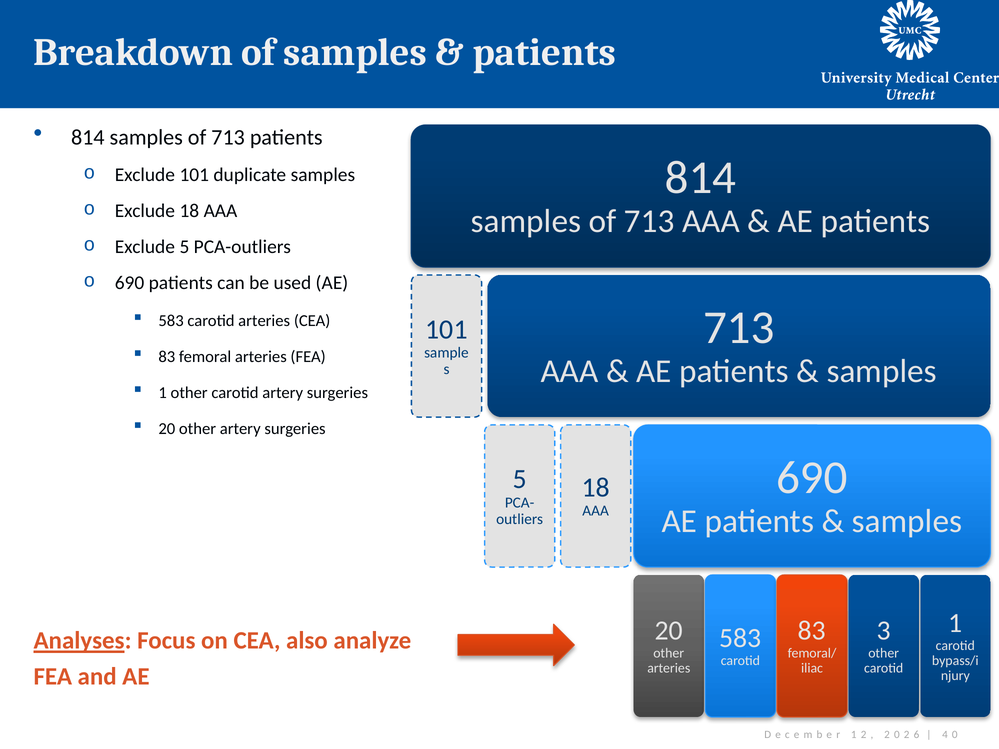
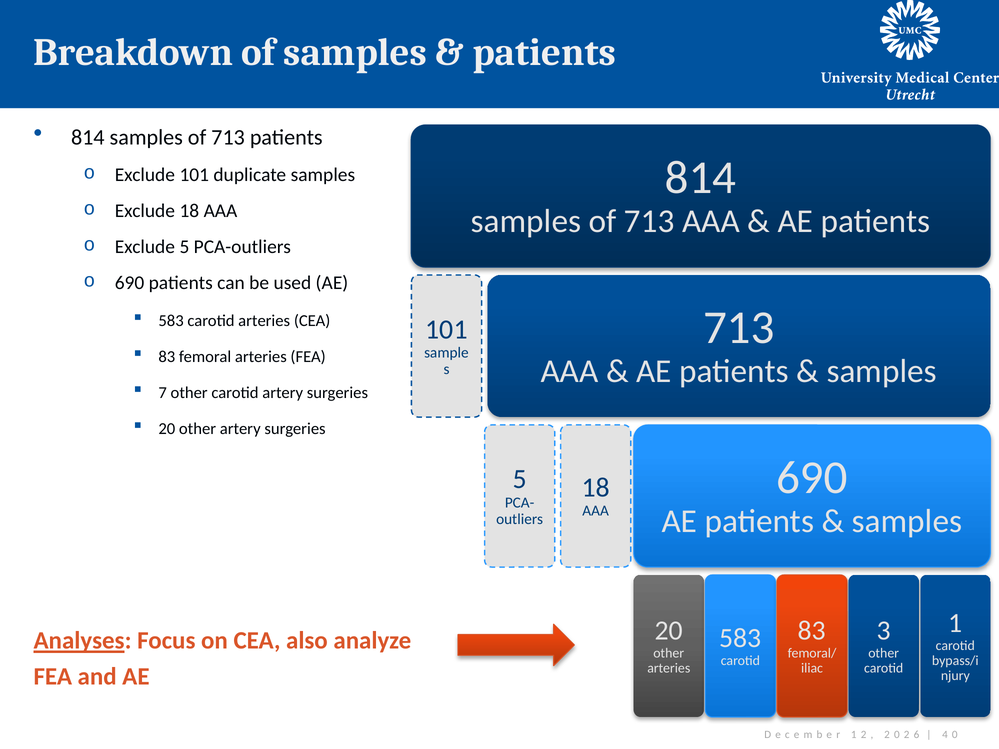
1: 1 -> 7 (163, 393)
